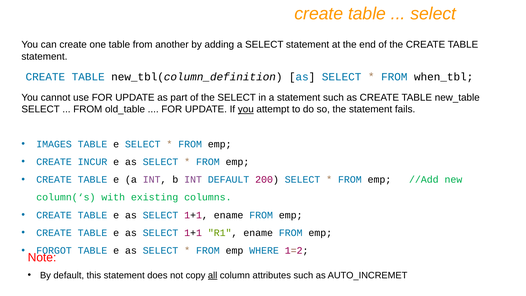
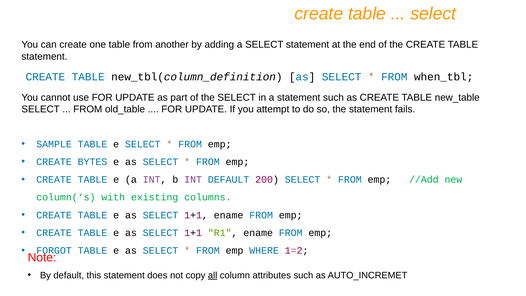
you underline: present -> none (246, 109)
IMAGES: IMAGES -> SAMPLE (54, 144)
INCUR: INCUR -> BYTES (92, 162)
